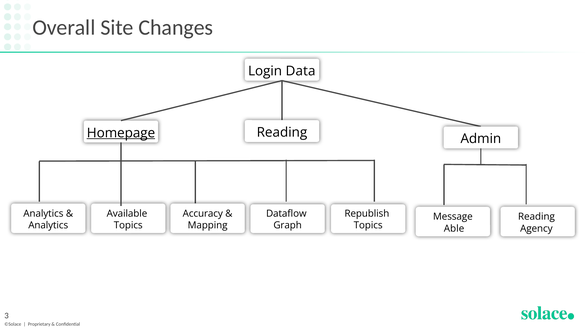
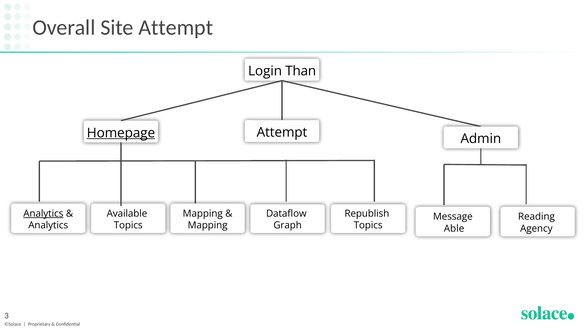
Site Changes: Changes -> Attempt (176, 28)
Data: Data -> Than (301, 71)
Reading: Reading -> Attempt (282, 132)
Analytics underline: none -> present (43, 213)
Accuracy: Accuracy -> Mapping (203, 213)
